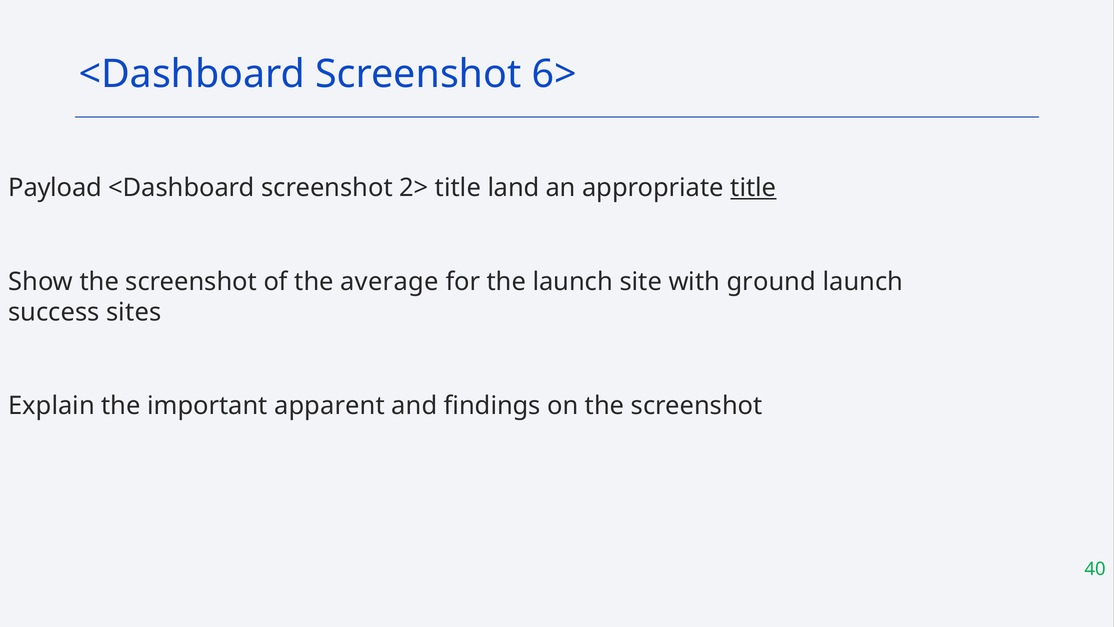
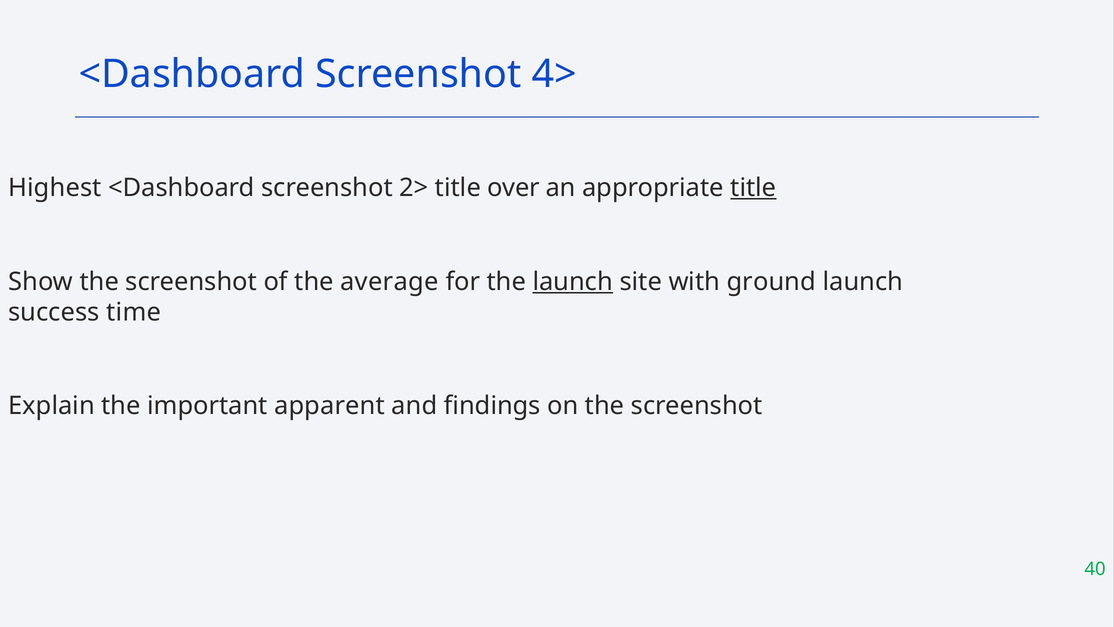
6>: 6> -> 4> (554, 74)
Payload: Payload -> Highest (55, 188)
land: land -> over (513, 188)
launch underline: none -> present (573, 281)
sites: sites -> time (134, 312)
